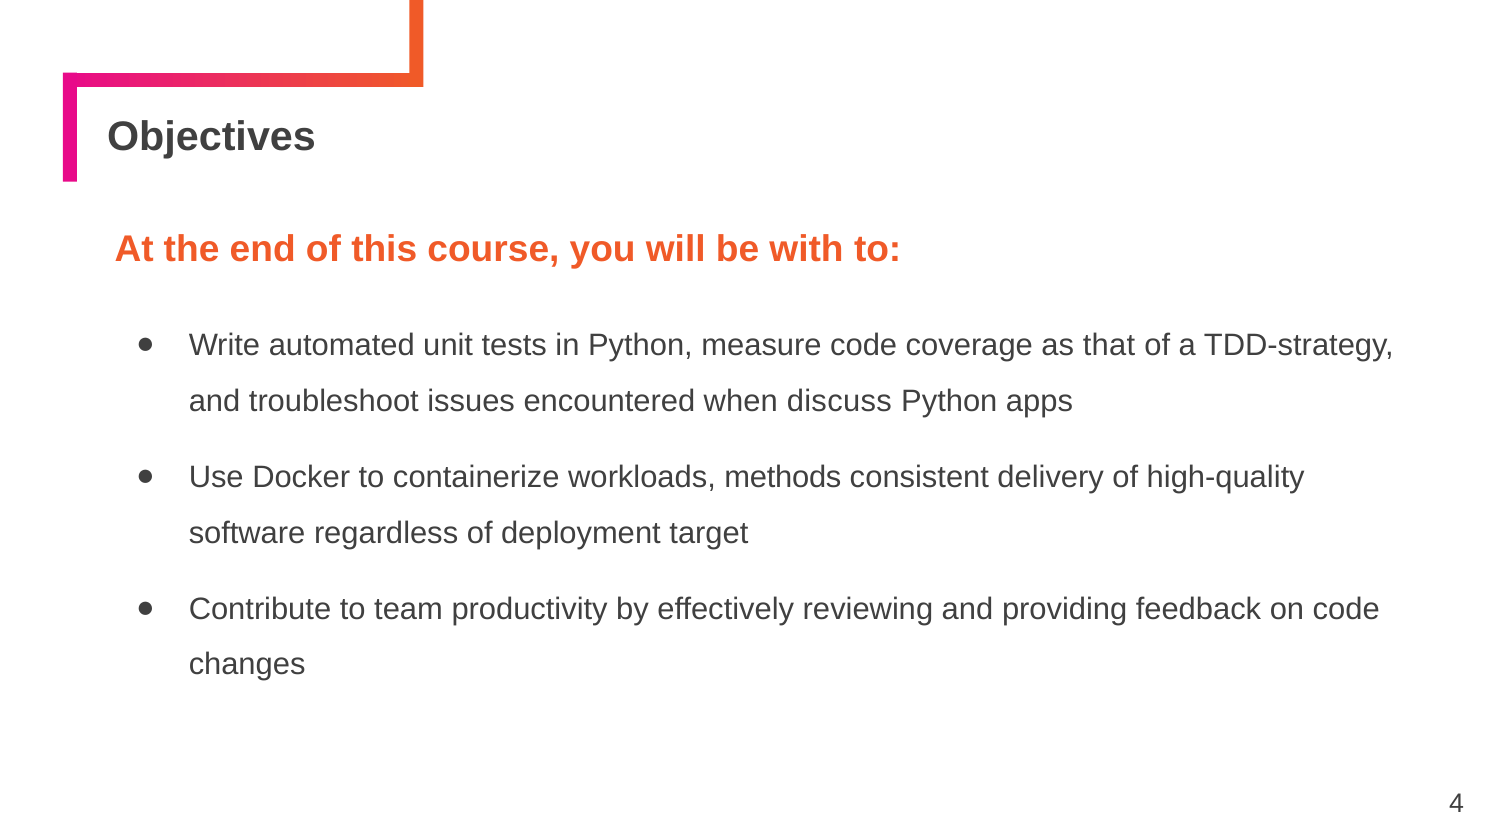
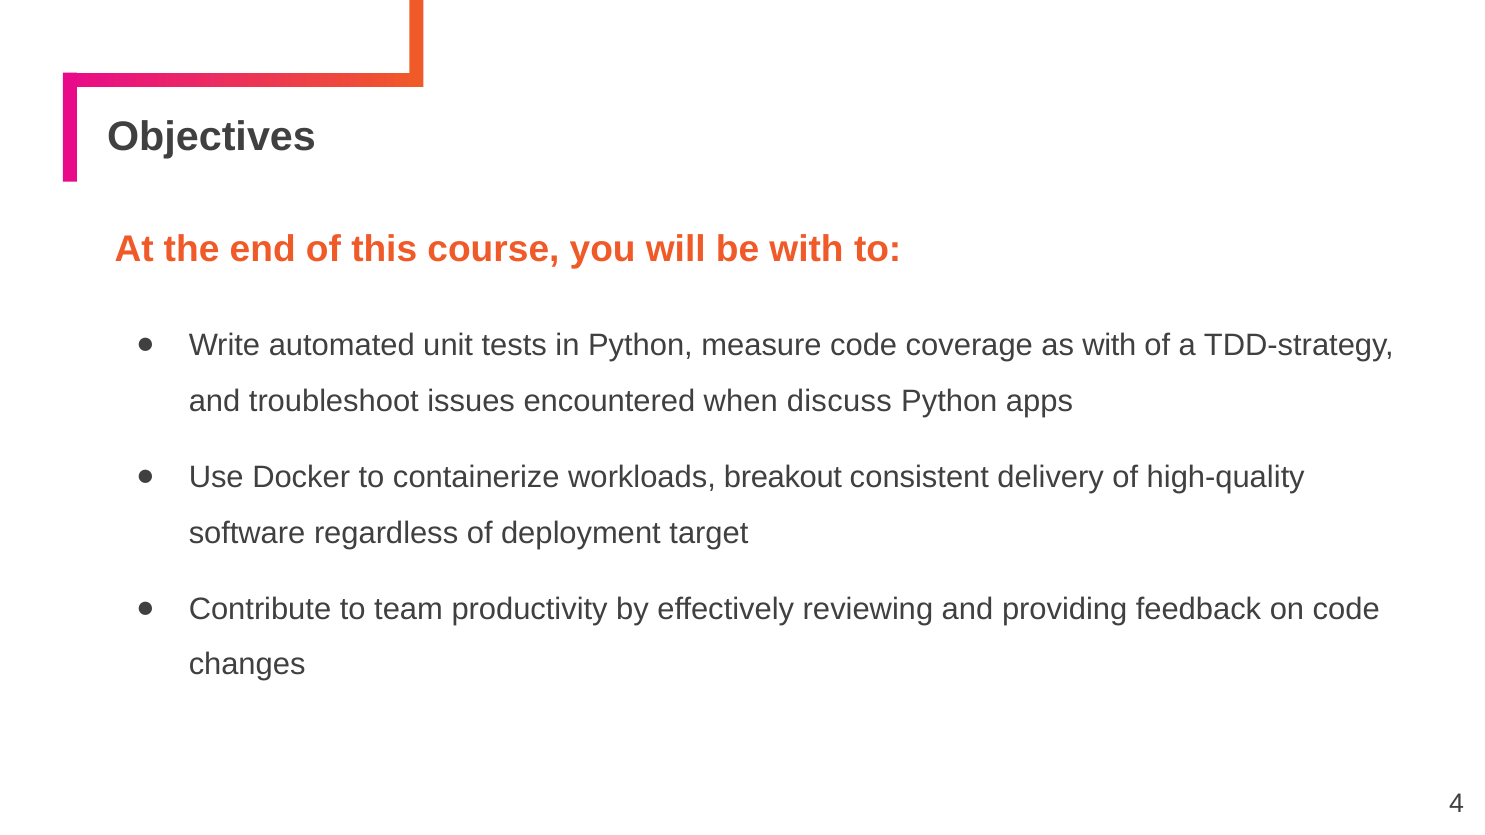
as that: that -> with (1109, 345)
methods: methods -> breakout (783, 477)
